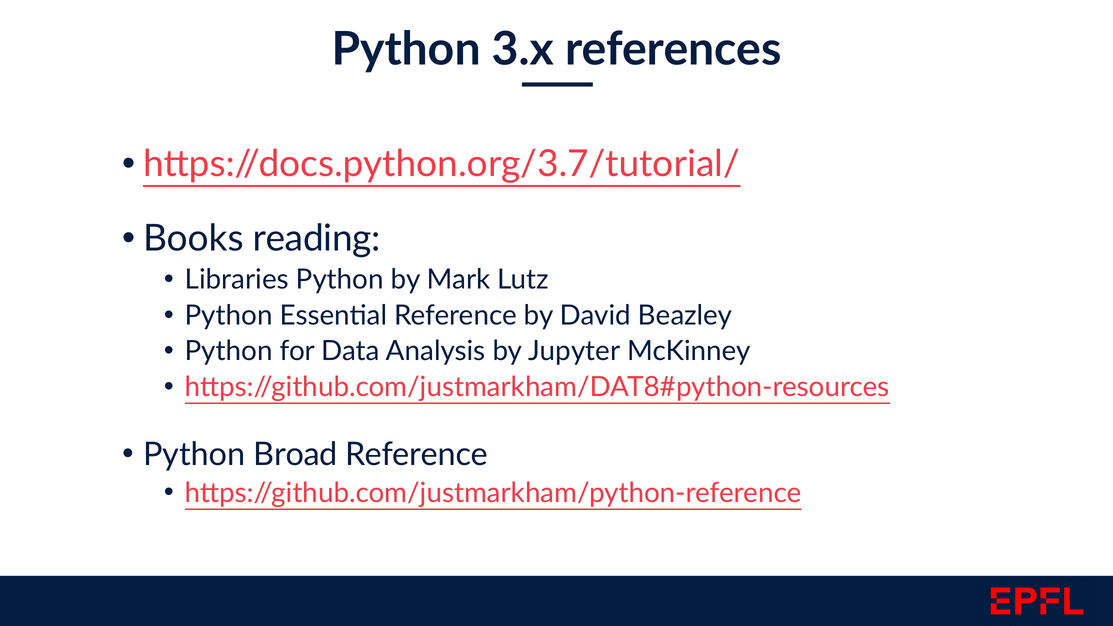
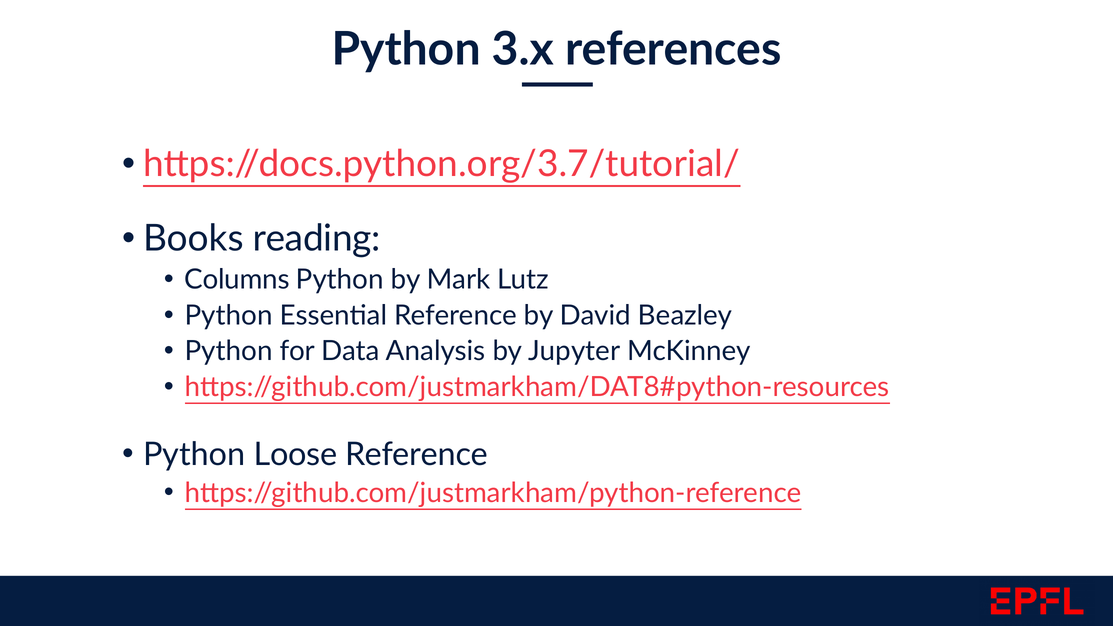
Libraries: Libraries -> Columns (237, 280)
Broad: Broad -> Loose (295, 455)
